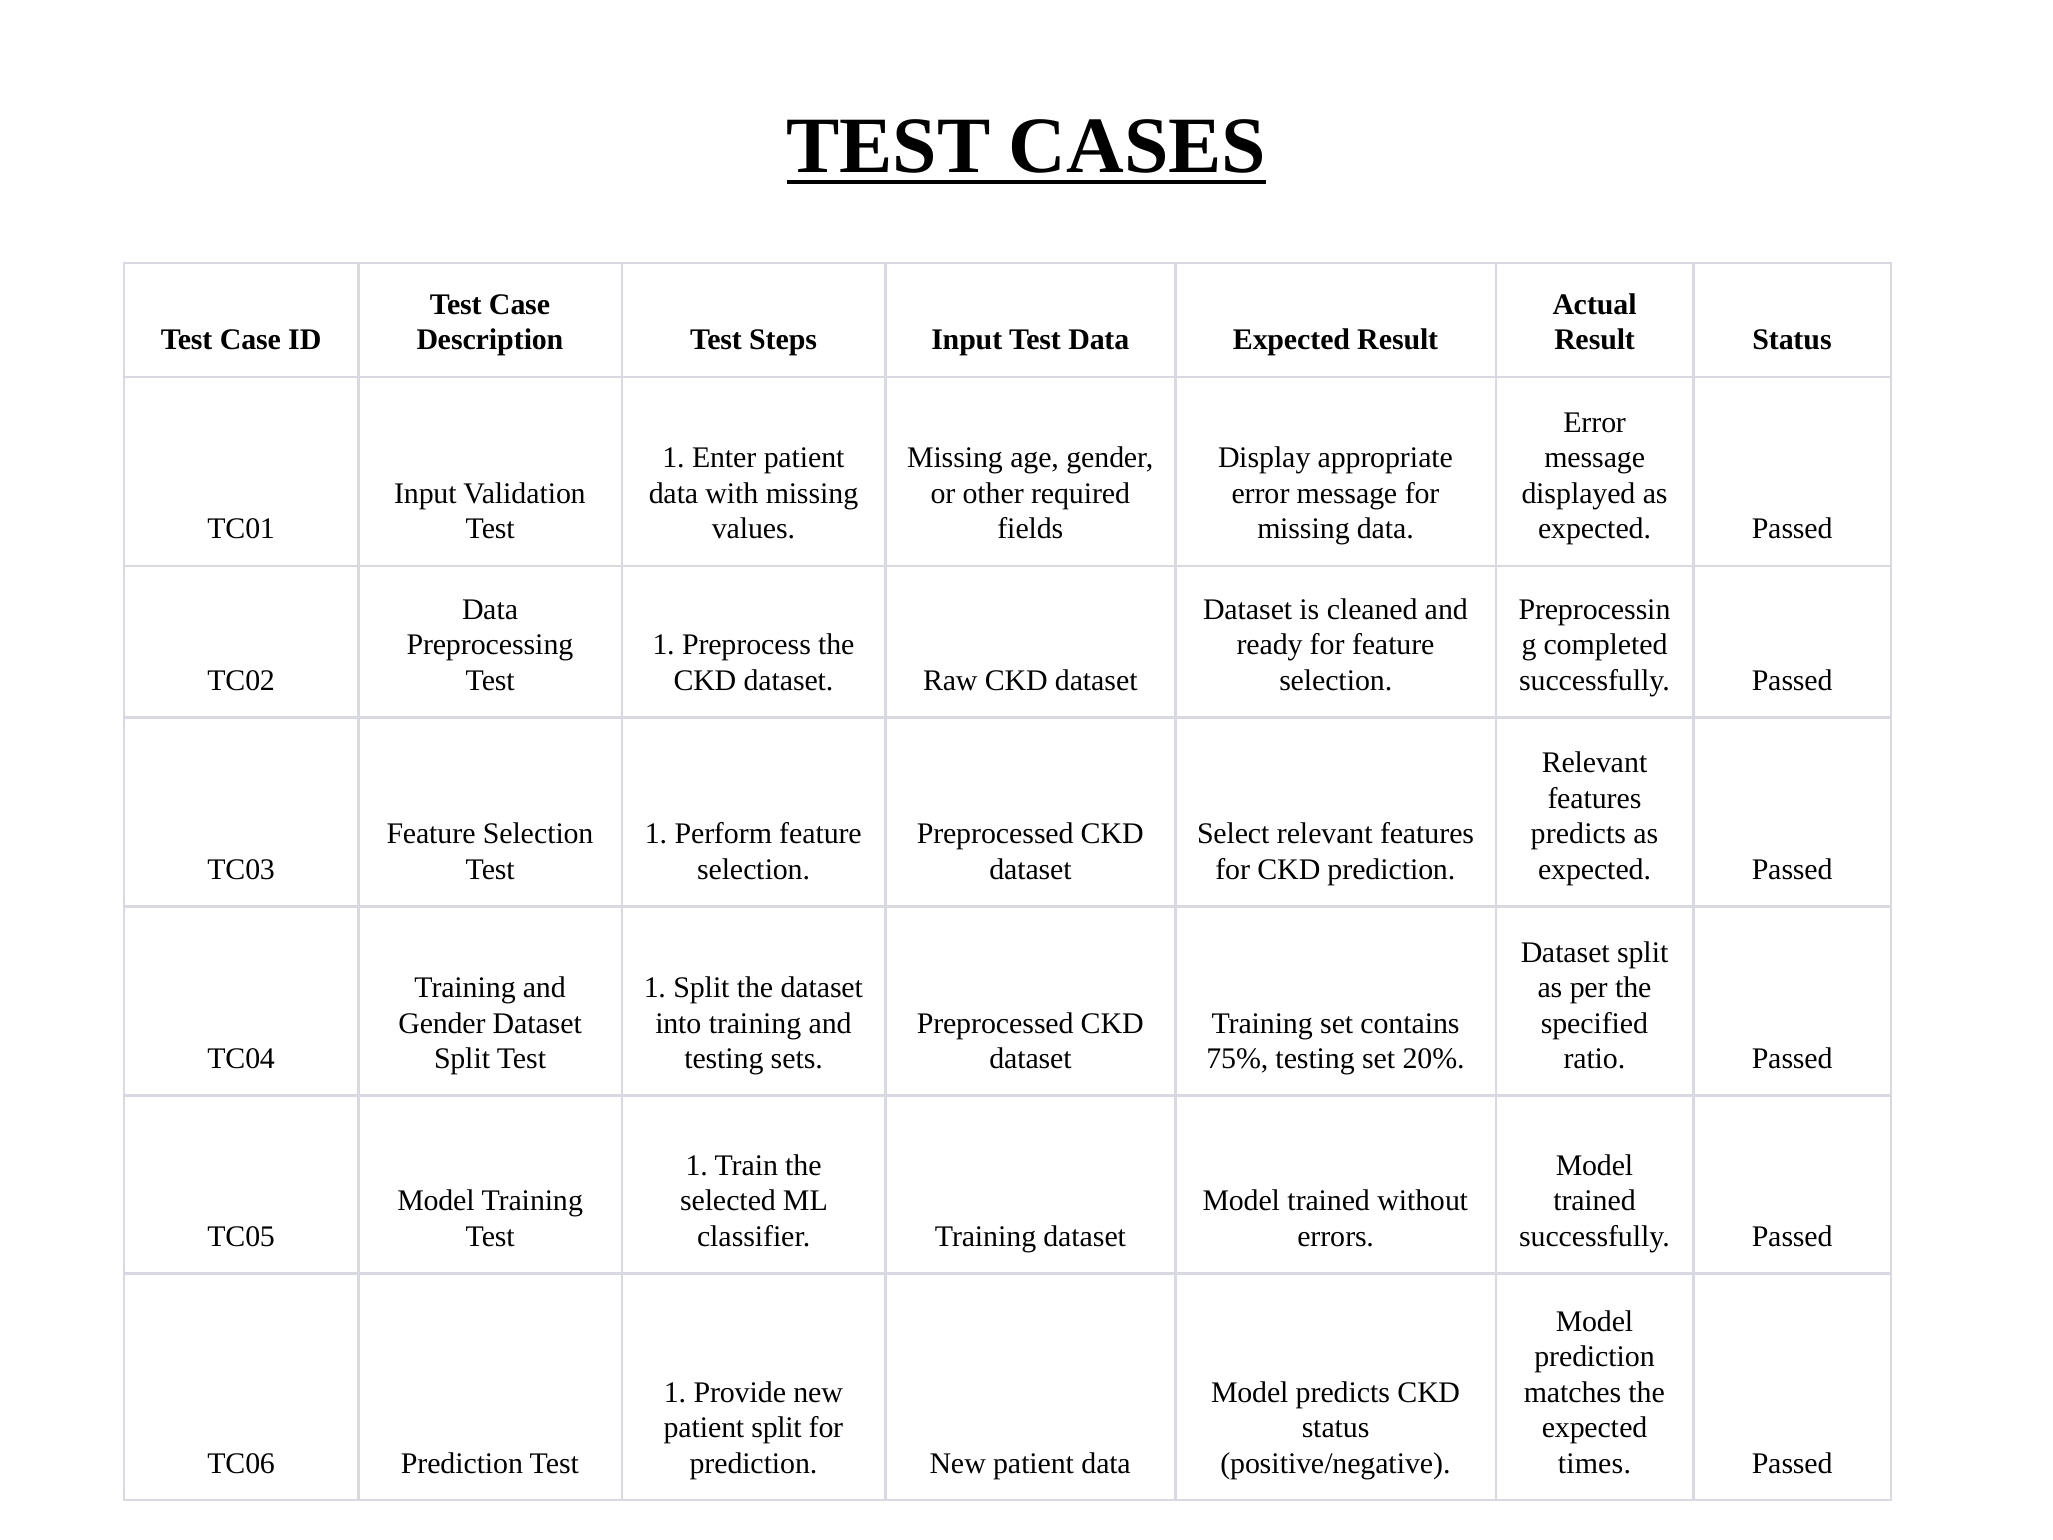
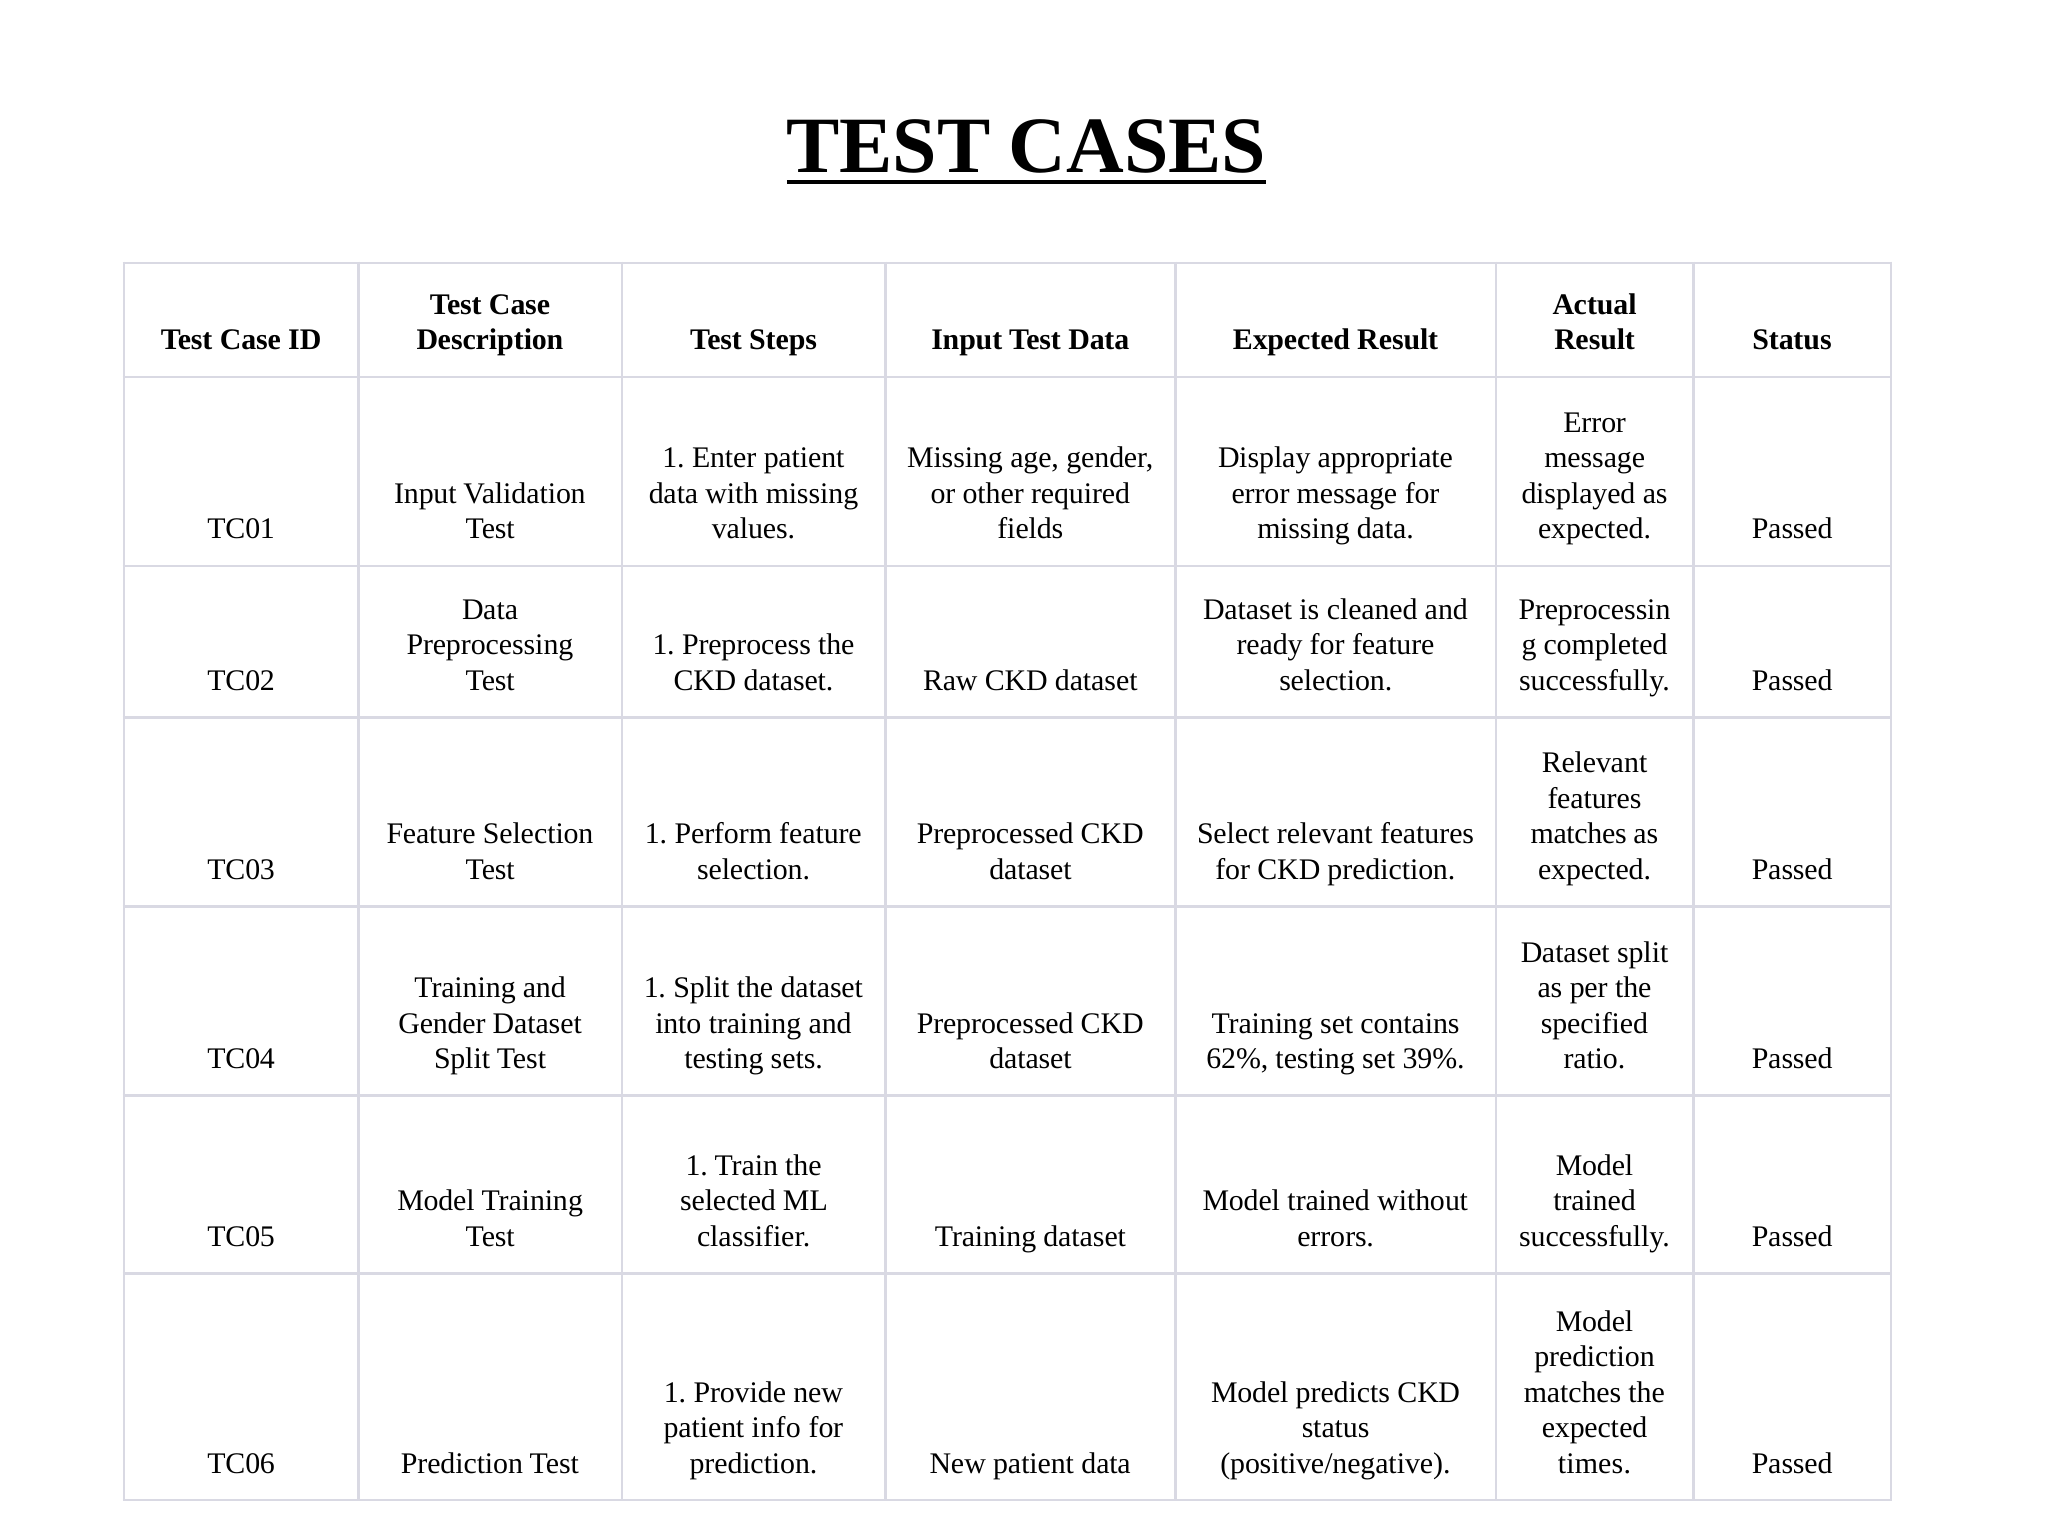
predicts: predicts -> matches (1579, 834)
75%: 75% -> 62% (1237, 1059)
20%: 20% -> 39% (1434, 1059)
patient split: split -> info (776, 1428)
